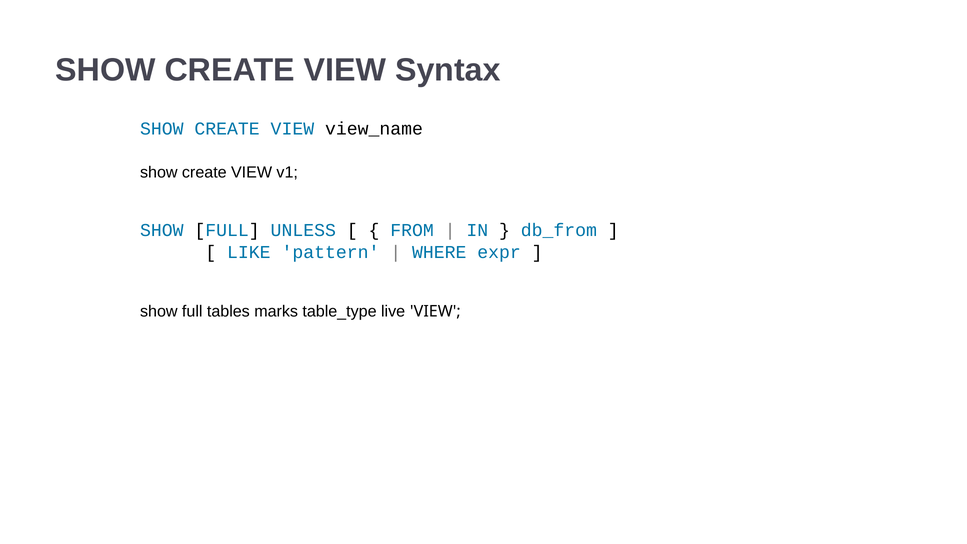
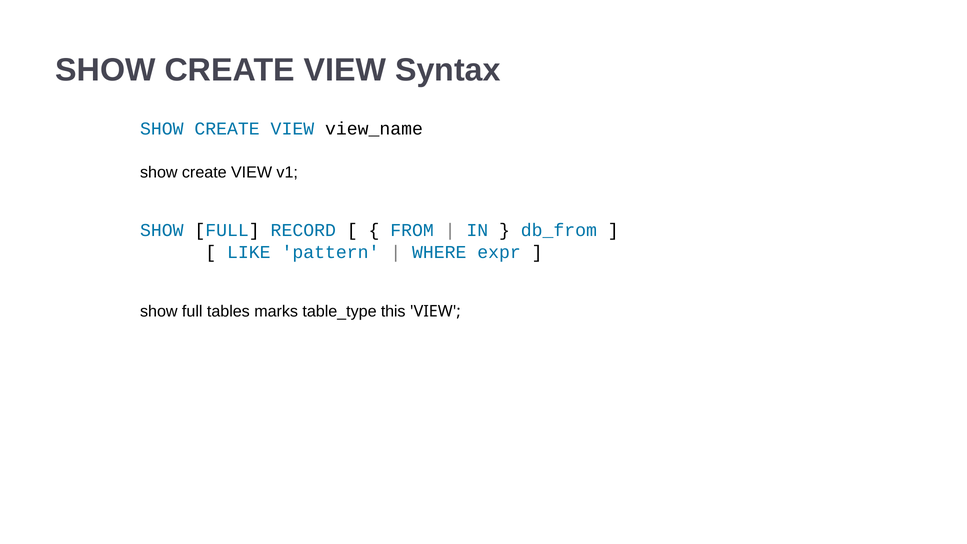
UNLESS: UNLESS -> RECORD (303, 230)
live: live -> this (393, 311)
